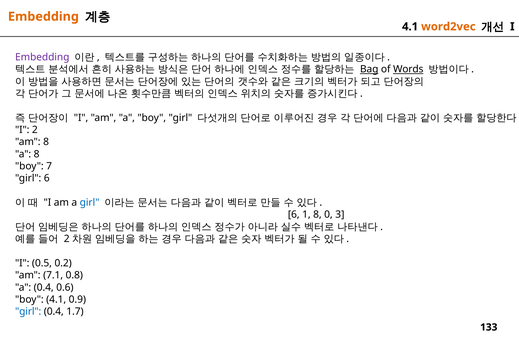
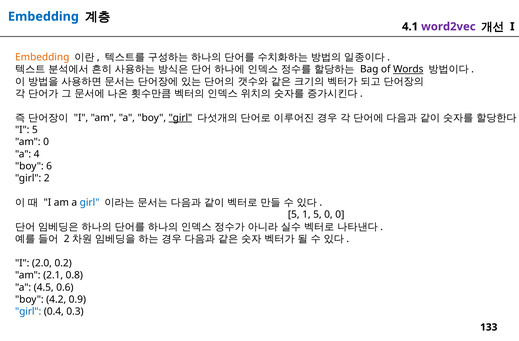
Embedding colour: orange -> blue (43, 17)
word2vec colour: orange -> purple (448, 27)
Embedding colour: purple -> orange (42, 57)
Bag underline: present -> none (369, 69)
girl underline: none -> present (180, 118)
I 2: 2 -> 5 (35, 130)
am 8: 8 -> 0 (46, 142)
a 8: 8 -> 4 (37, 154)
7: 7 -> 6 (49, 166)
girl 6: 6 -> 2 (47, 178)
6: 6 -> 5 (294, 215)
1 8: 8 -> 5 (317, 215)
0 3: 3 -> 0 (340, 215)
0.5: 0.5 -> 2.0 (42, 263)
7.1: 7.1 -> 2.1 (53, 275)
a 0.4: 0.4 -> 4.5 (44, 287)
boy 4.1: 4.1 -> 4.2 (56, 299)
1.7: 1.7 -> 0.3 (75, 312)
